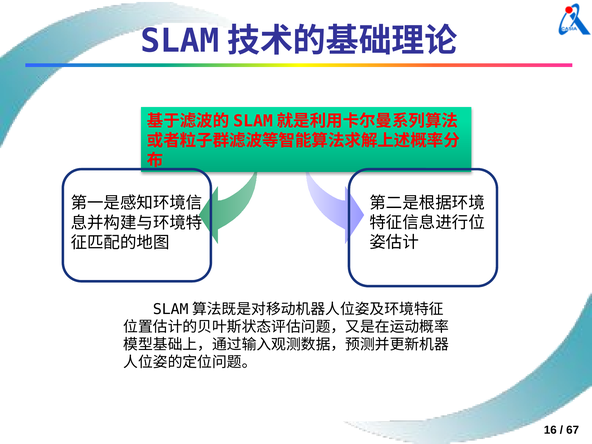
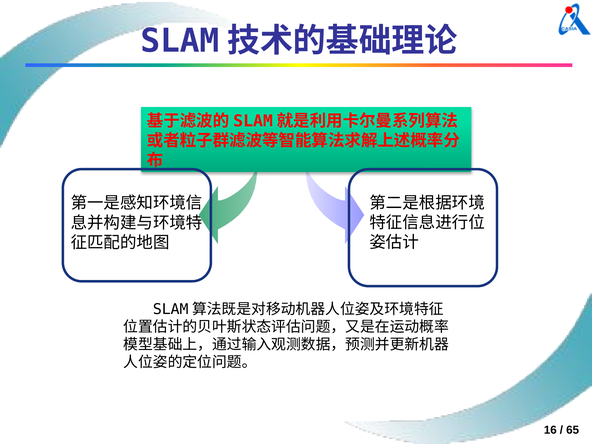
67: 67 -> 65 (573, 430)
